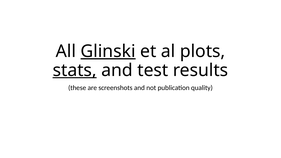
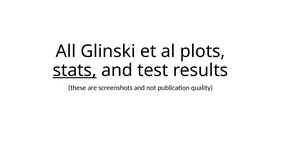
Glinski underline: present -> none (108, 51)
